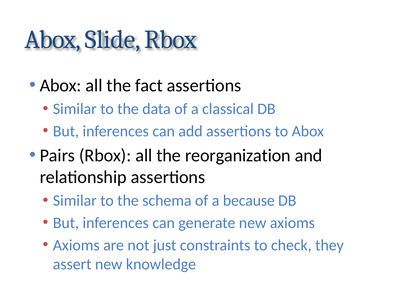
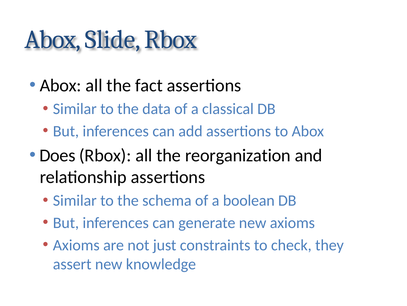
Pairs: Pairs -> Does (57, 155)
because: because -> boolean (249, 200)
